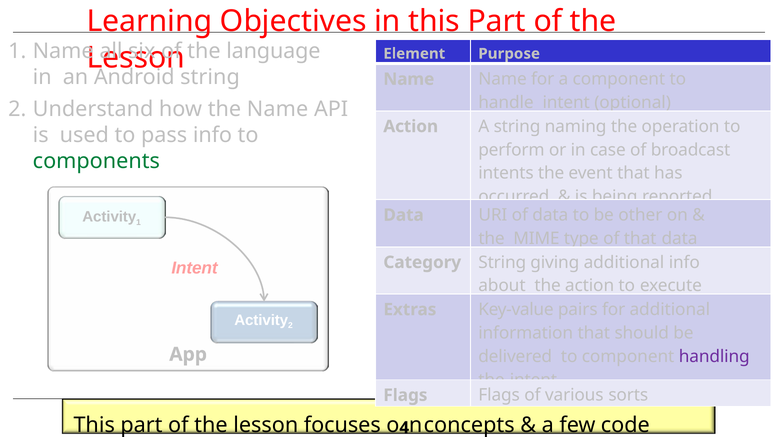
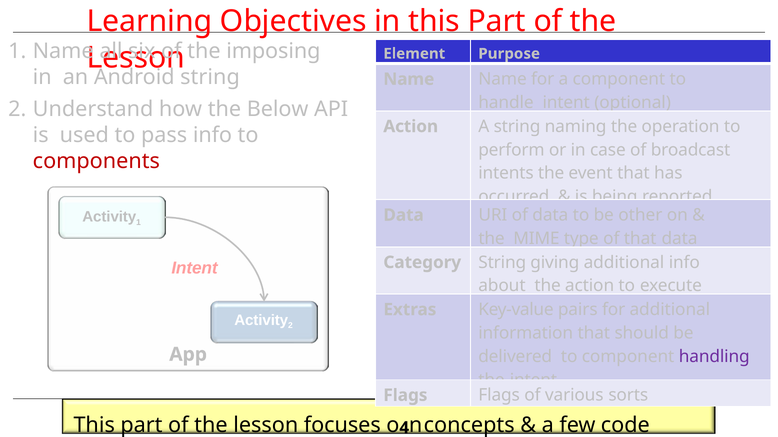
language: language -> imposing (273, 51)
the Name: Name -> Below (278, 110)
components colour: green -> red (96, 161)
